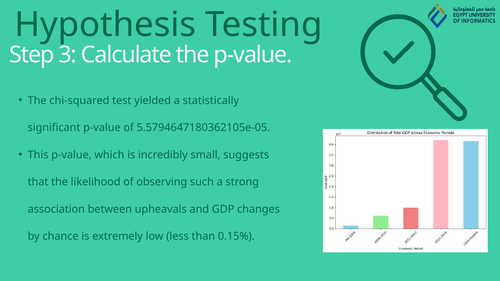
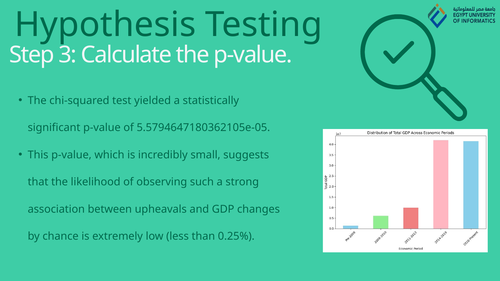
0.15%: 0.15% -> 0.25% (236, 236)
